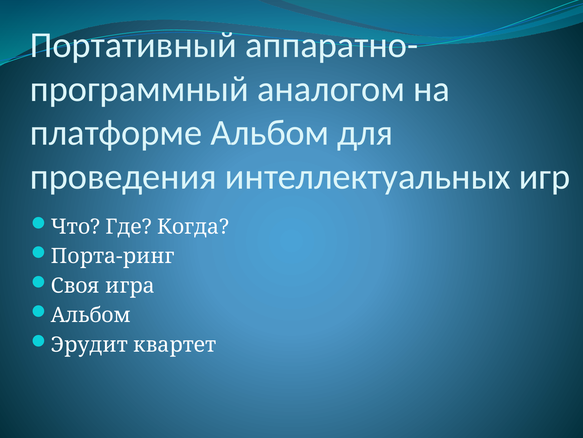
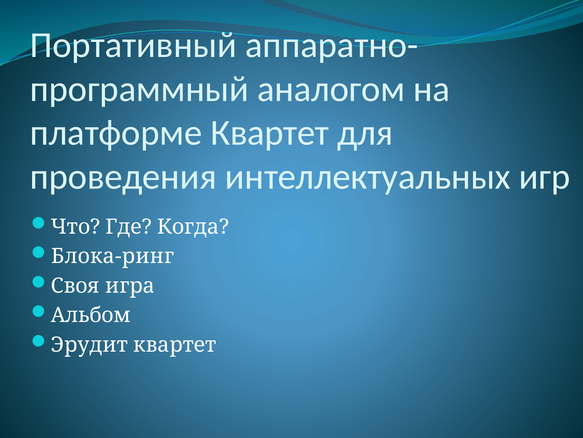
платформе Альбом: Альбом -> Квартет (270, 133)
Порта-ринг: Порта-ринг -> Блока-ринг (113, 256)
